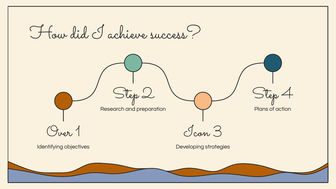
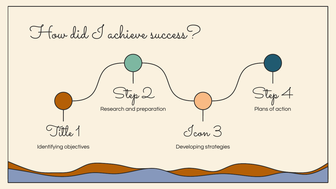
Over: Over -> Title (59, 131)
